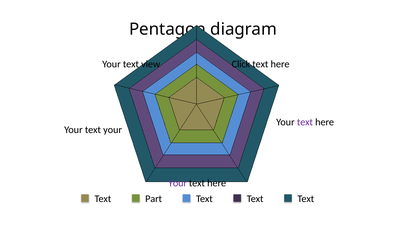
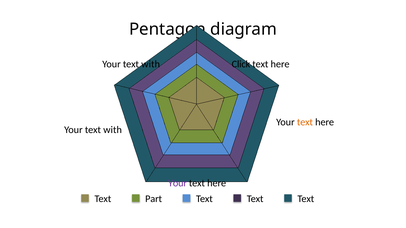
view: view -> with (151, 64)
text colour: purple -> orange (305, 122)
your: your -> with (113, 130)
